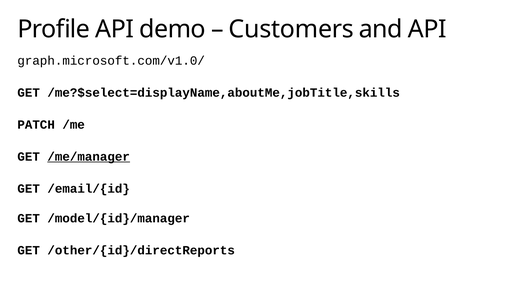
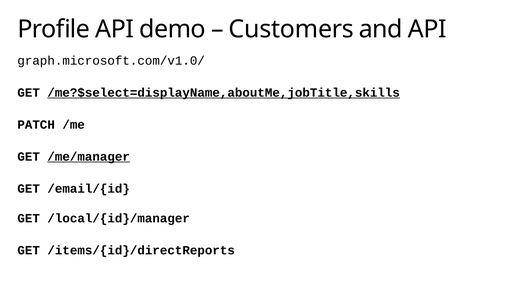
/me?$select=displayName,aboutMe,jobTitle,skills underline: none -> present (224, 93)
/model/{id}/manager: /model/{id}/manager -> /local/{id}/manager (119, 218)
/other/{id}/directReports: /other/{id}/directReports -> /items/{id}/directReports (141, 250)
